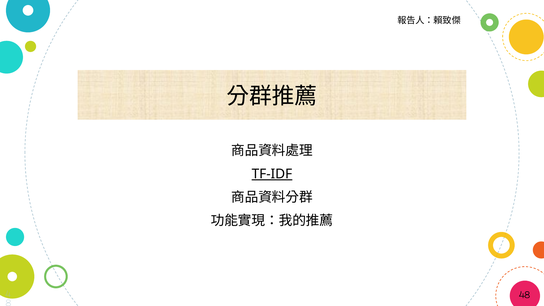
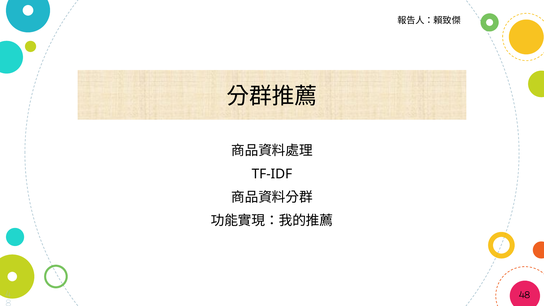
TF-IDF underline: present -> none (272, 174)
